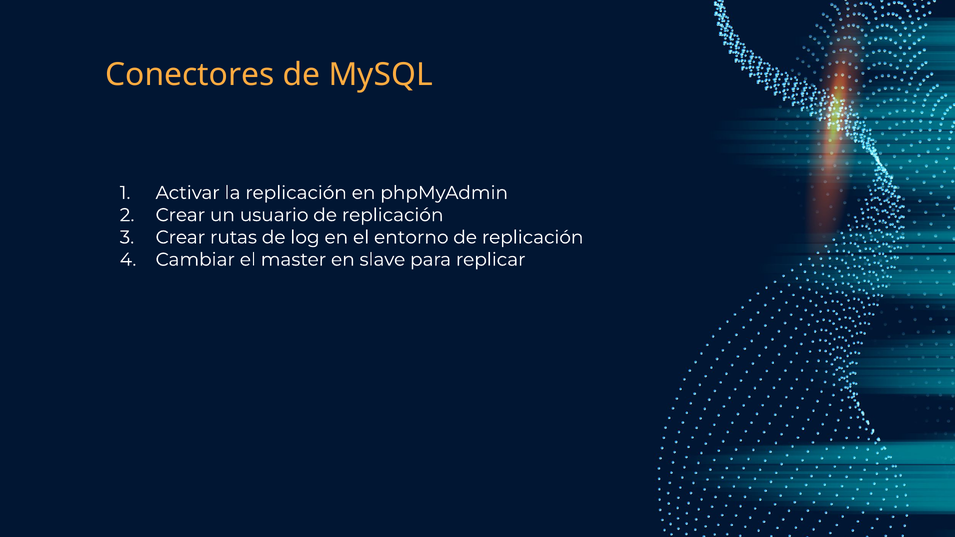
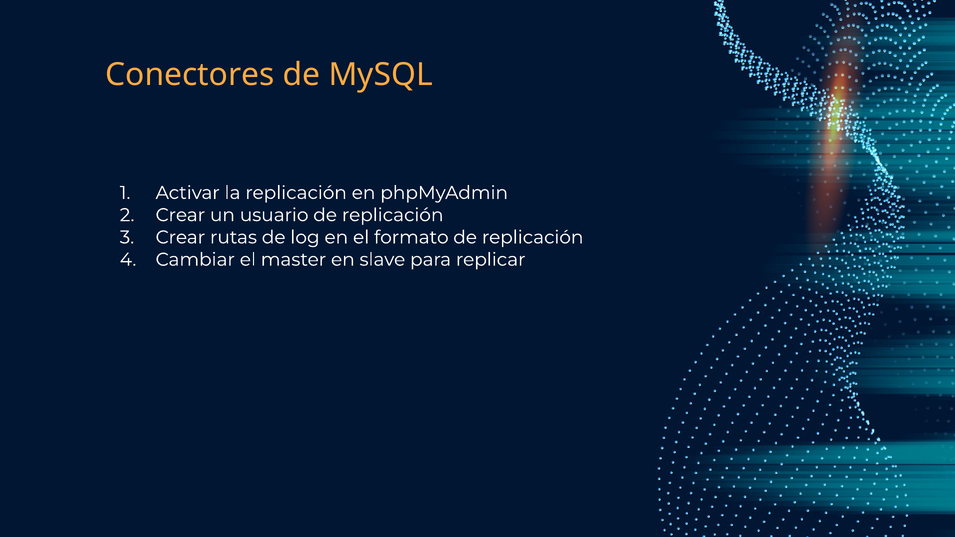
entorno: entorno -> formato (411, 237)
